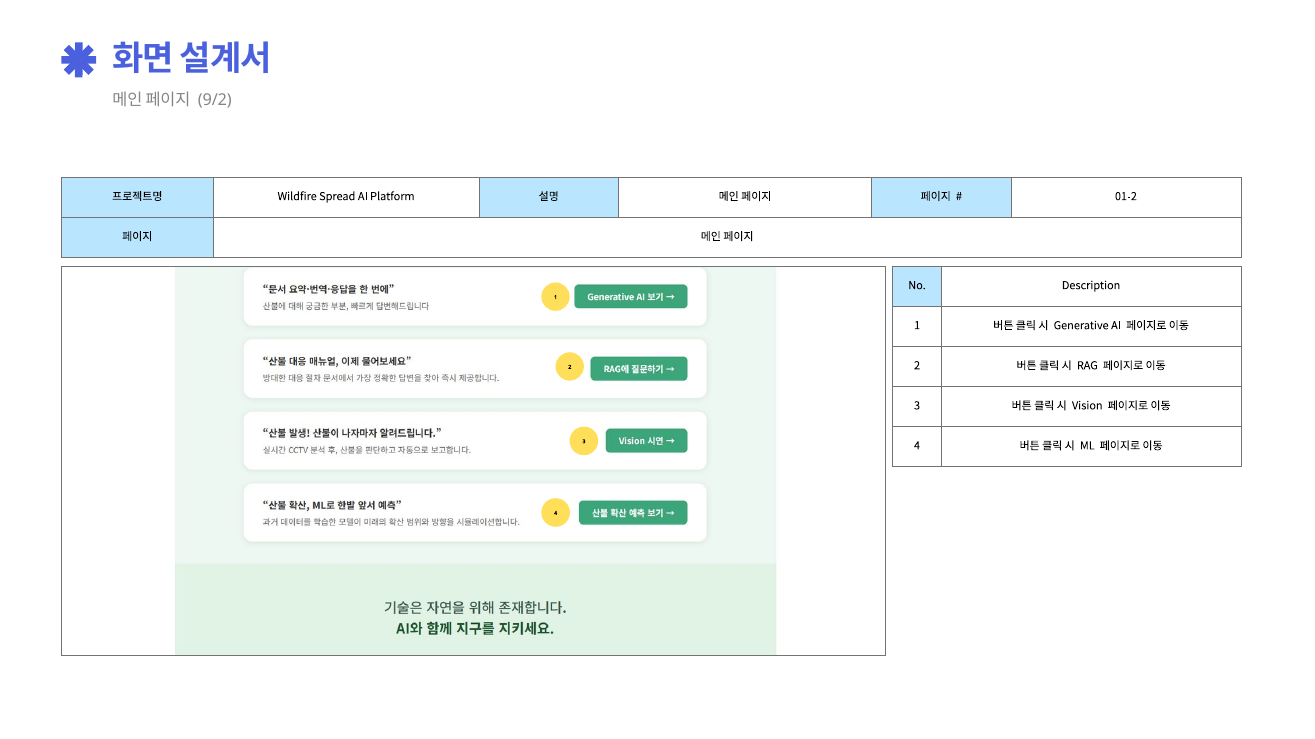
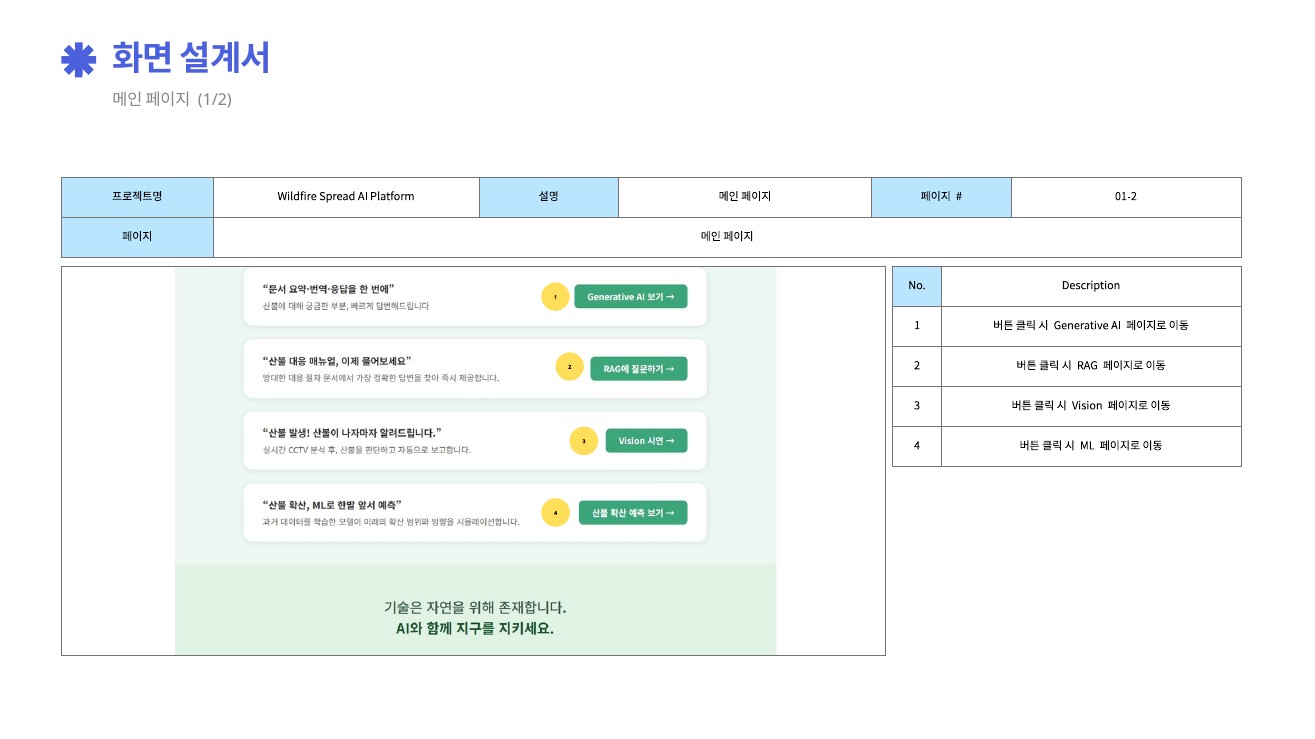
9/2: 9/2 -> 1/2 (215, 100)
